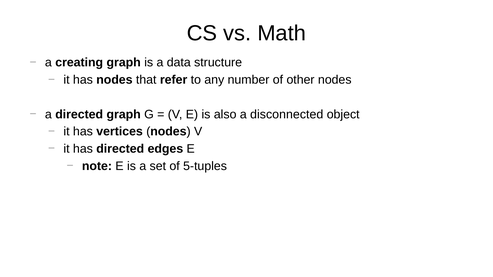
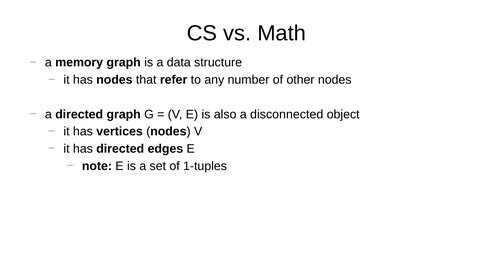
creating: creating -> memory (79, 63)
5-tuples: 5-tuples -> 1-tuples (205, 166)
